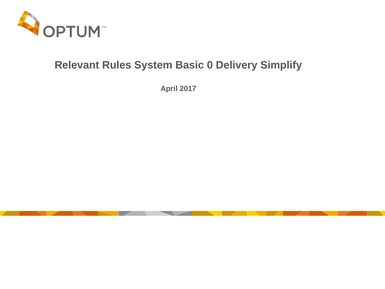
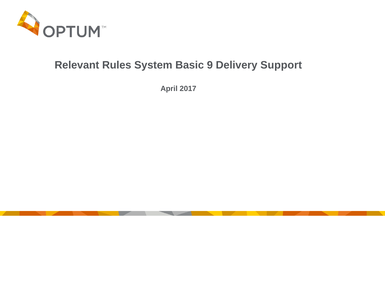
0: 0 -> 9 (210, 65)
Simplify: Simplify -> Support (281, 65)
